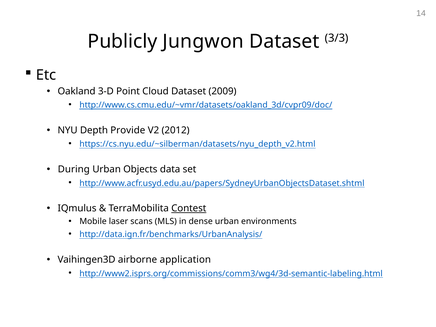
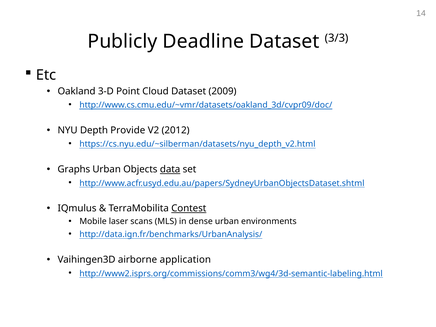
Jungwon: Jungwon -> Deadline (203, 41)
During: During -> Graphs (74, 169)
data underline: none -> present (170, 169)
